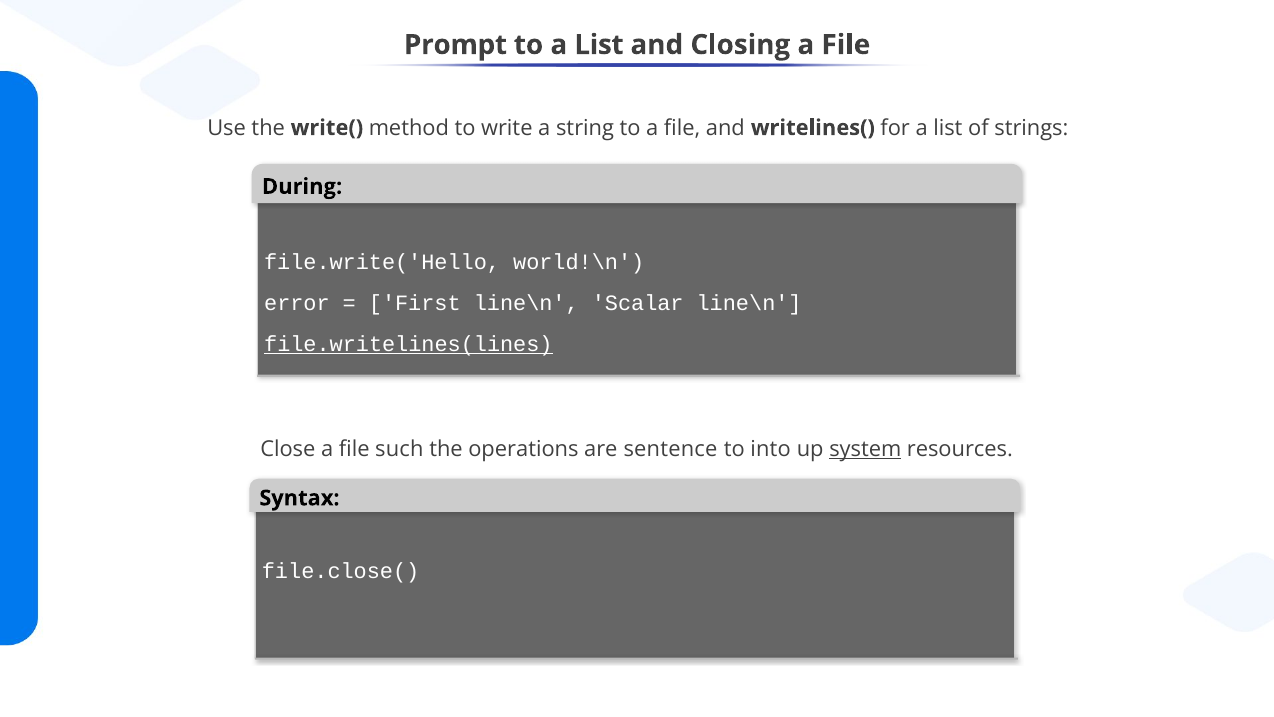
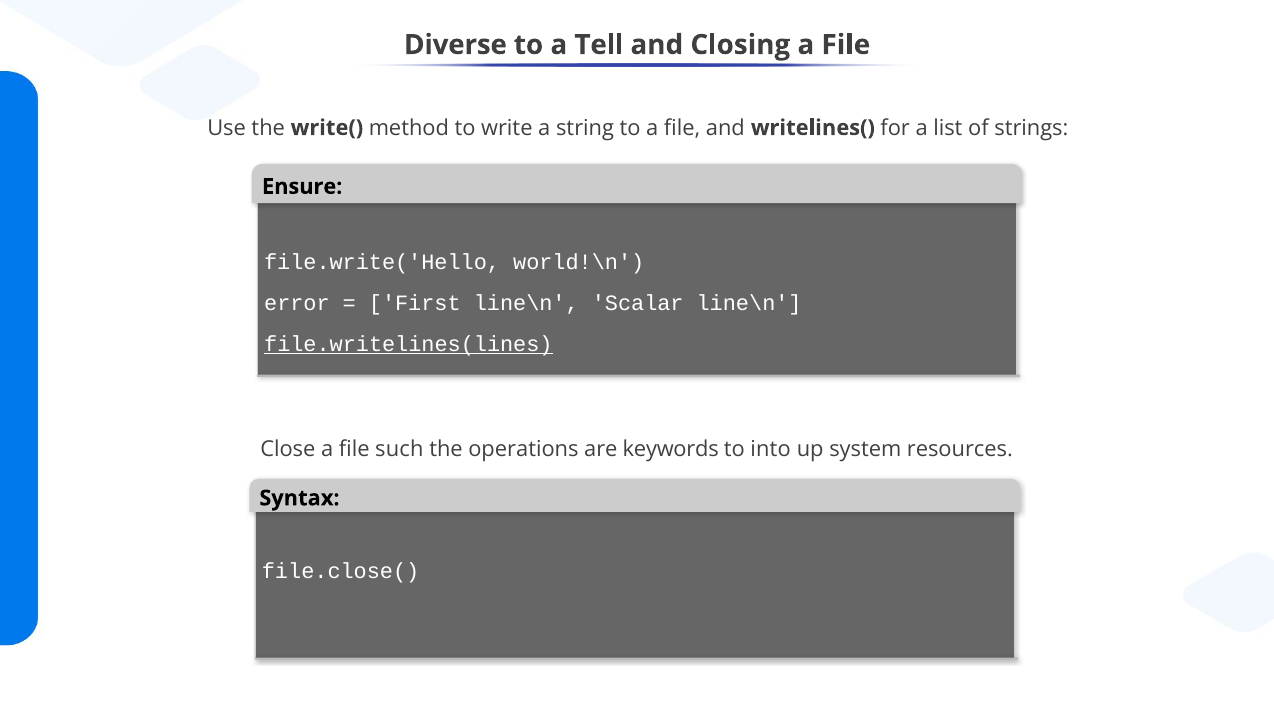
Prompt: Prompt -> Diverse (455, 45)
to a List: List -> Tell (599, 45)
During: During -> Ensure (302, 186)
sentence: sentence -> keywords (671, 449)
system underline: present -> none (865, 449)
